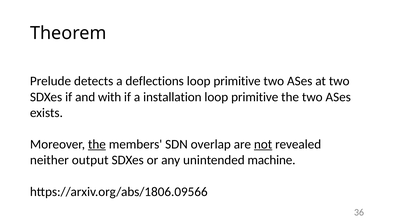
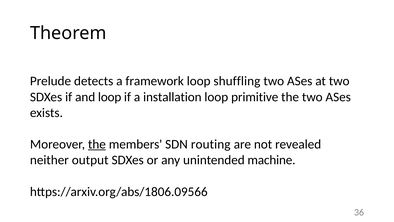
deflections: deflections -> framework (155, 81)
primitive: primitive -> shuffling (237, 81)
and with: with -> loop (110, 97)
overlap: overlap -> routing (211, 144)
not underline: present -> none (263, 144)
